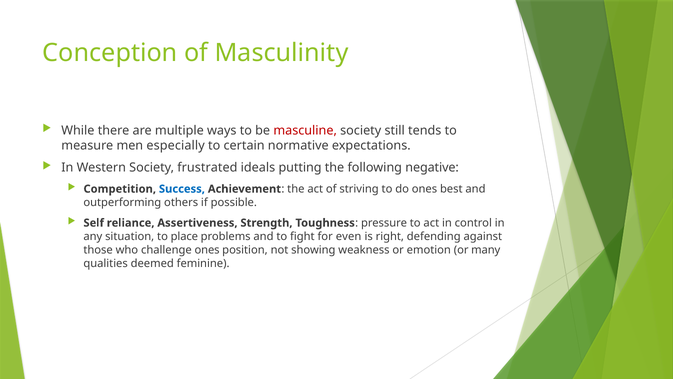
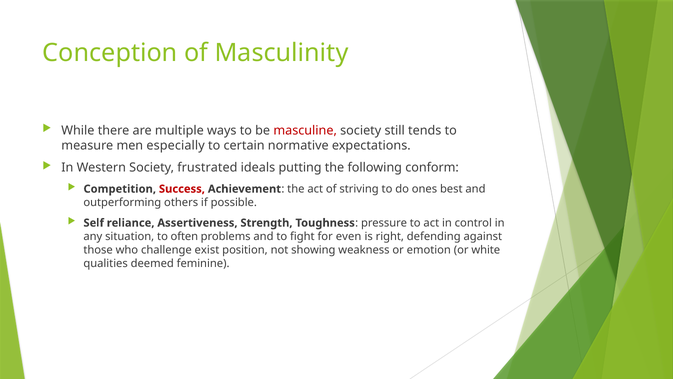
negative: negative -> conform (432, 168)
Success colour: blue -> red (182, 189)
place: place -> often (184, 236)
challenge ones: ones -> exist (207, 250)
many: many -> white (486, 250)
